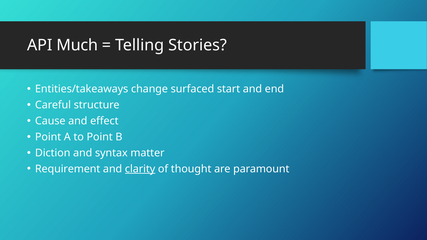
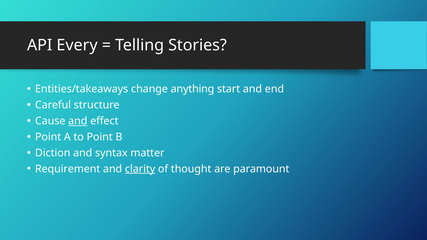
Much: Much -> Every (77, 45)
surfaced: surfaced -> anything (192, 89)
and underline: none -> present (78, 121)
